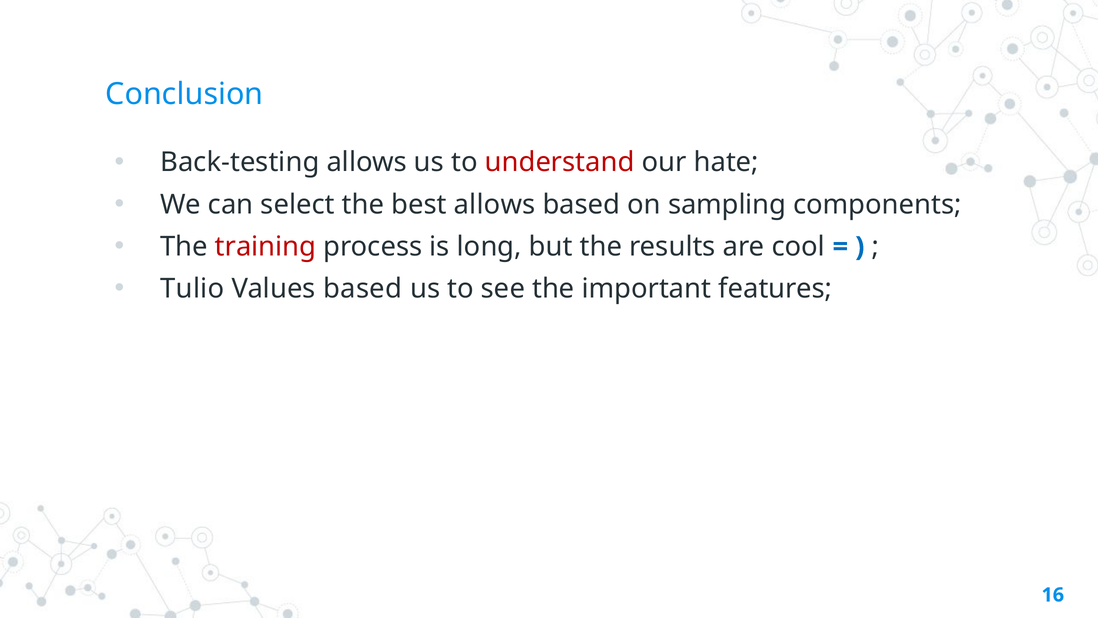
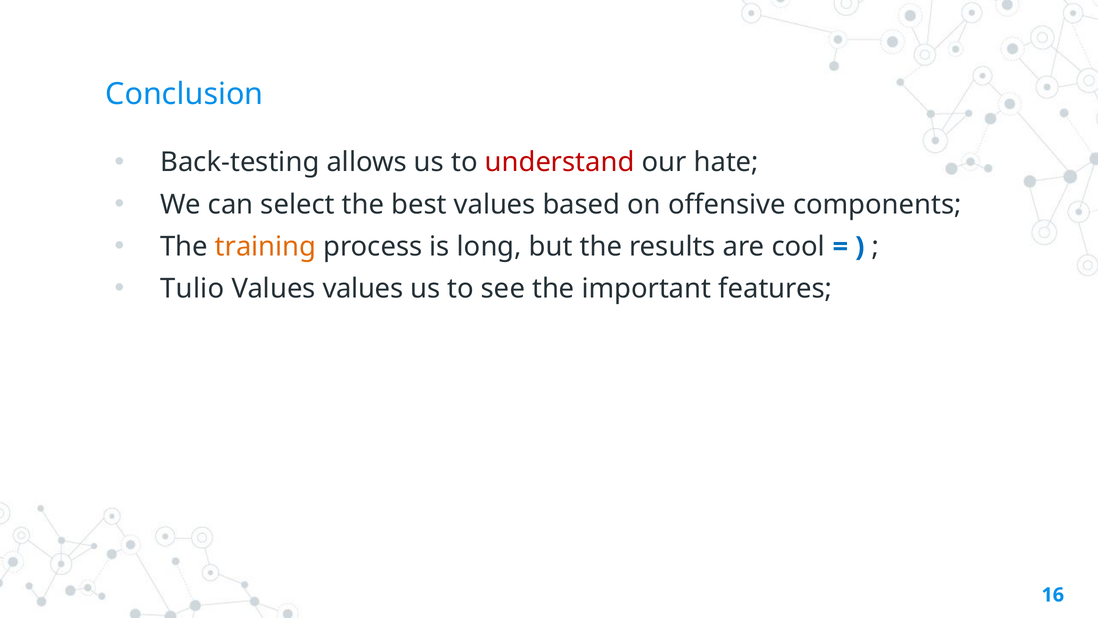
best allows: allows -> values (495, 204)
sampling: sampling -> offensive (727, 204)
training colour: red -> orange (266, 247)
Values based: based -> values (363, 289)
